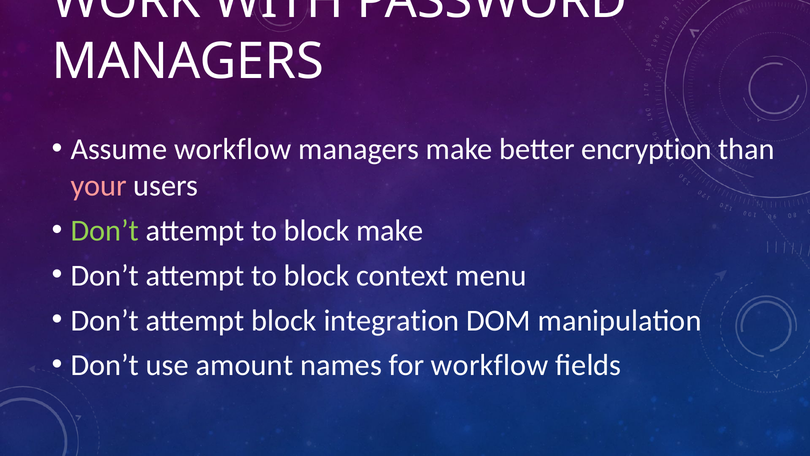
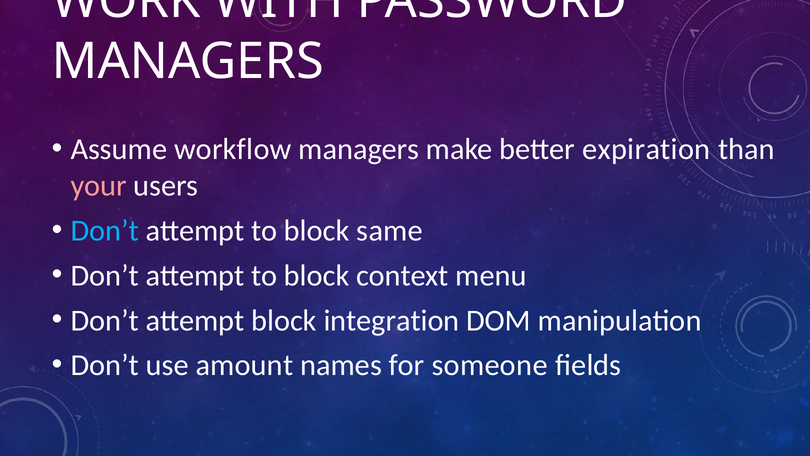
encryption: encryption -> expiration (646, 149)
Don’t colour: light green -> light blue (105, 230)
block make: make -> same (390, 230)
for workflow: workflow -> someone (490, 365)
